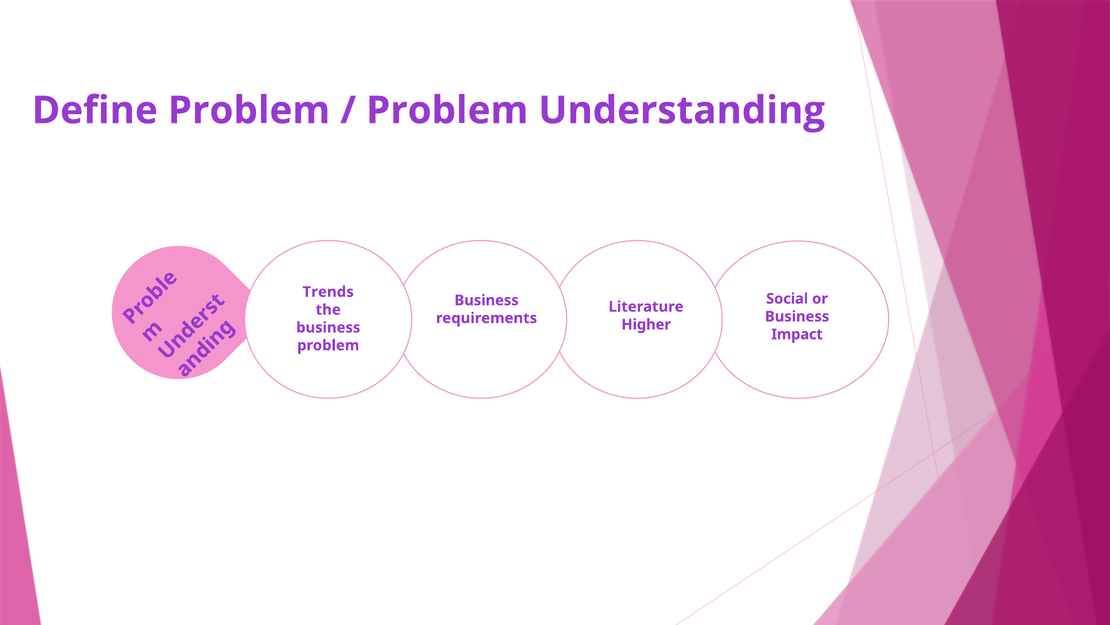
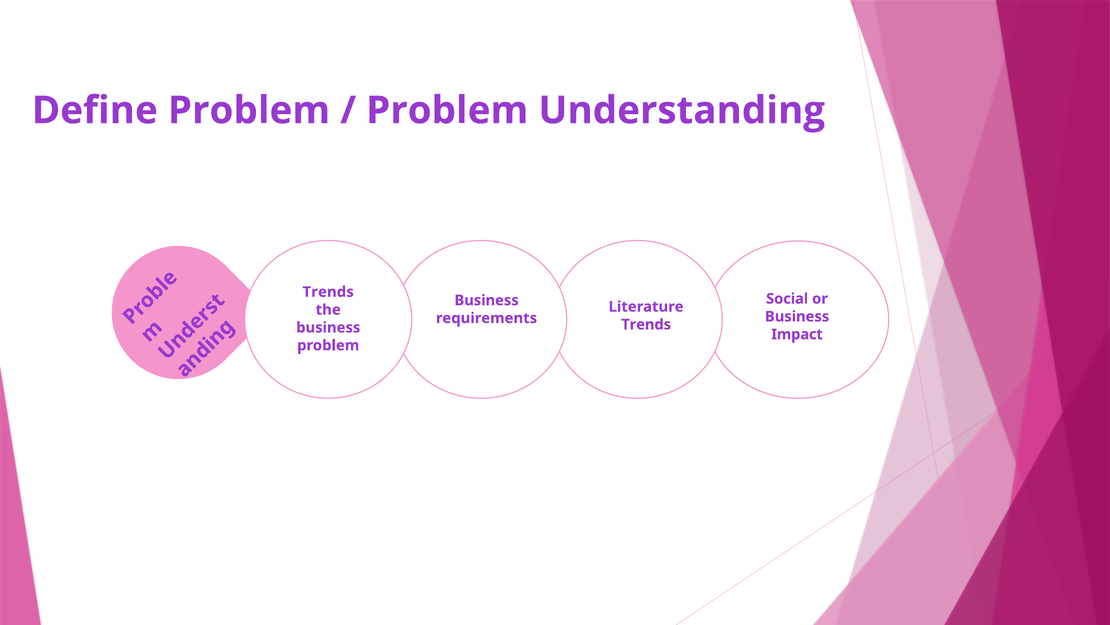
Higher: Higher -> Trends (646, 324)
